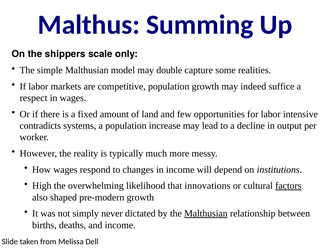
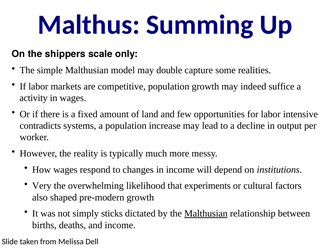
respect: respect -> activity (34, 98)
High: High -> Very (42, 186)
innovations: innovations -> experiments (208, 186)
factors underline: present -> none (288, 186)
never: never -> sticks (112, 214)
